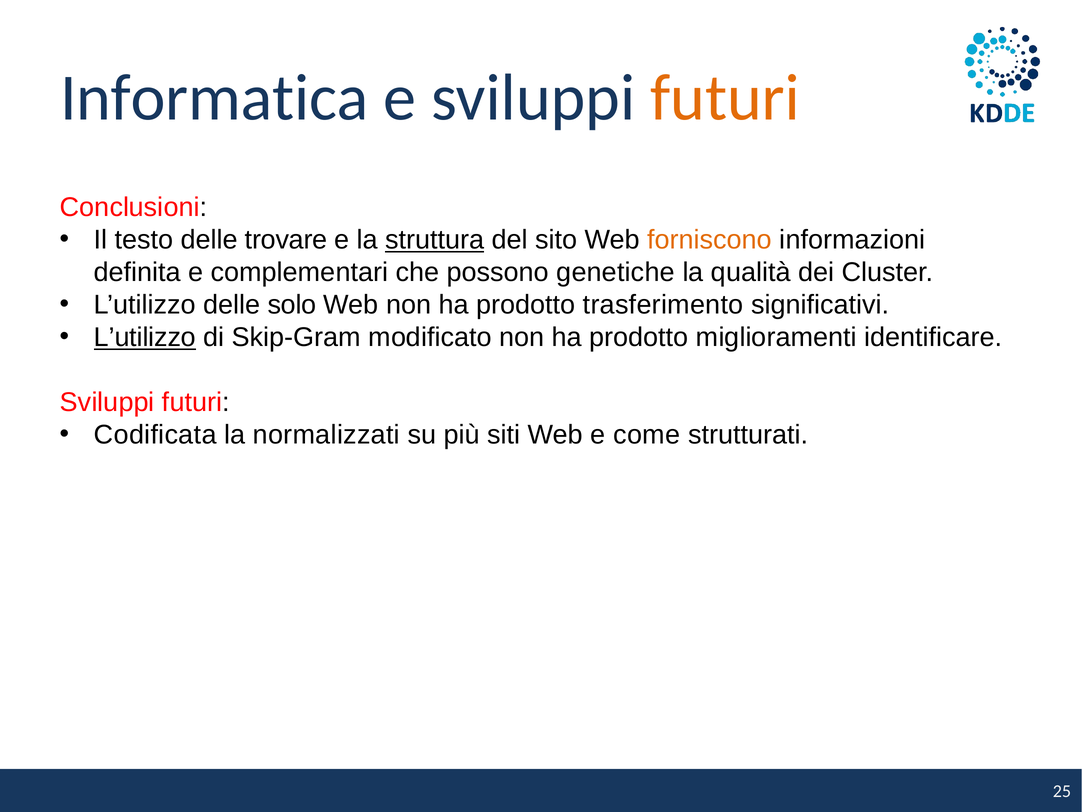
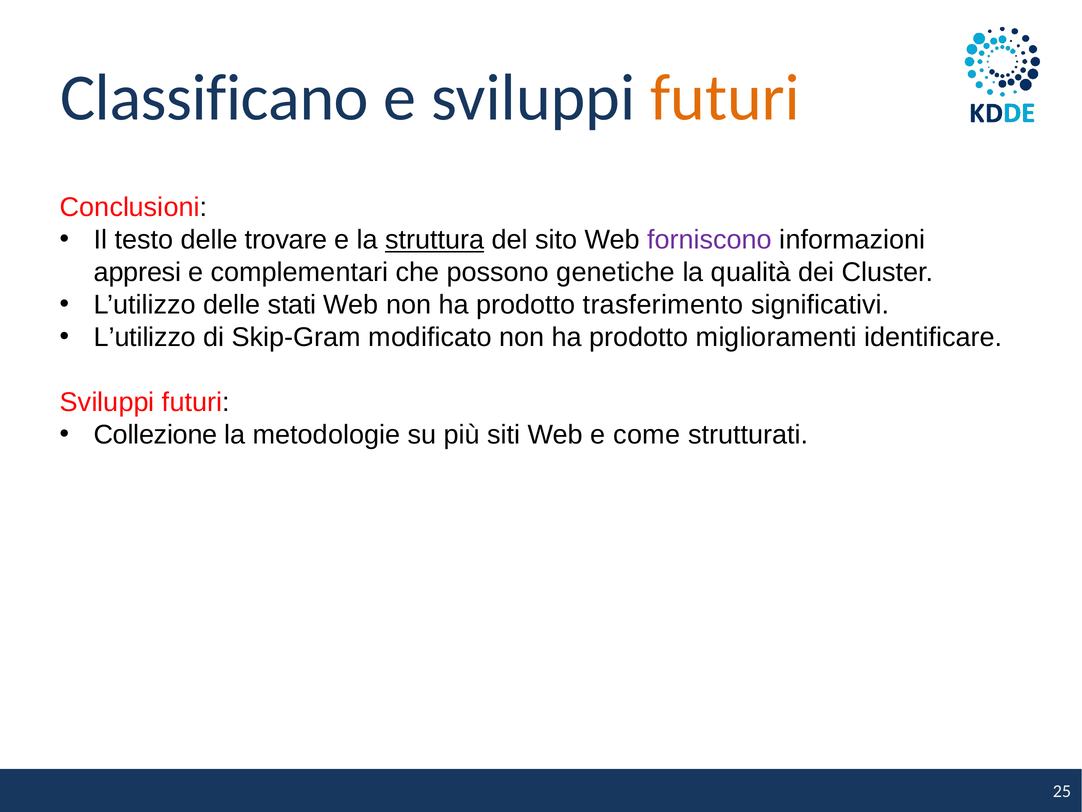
Informatica: Informatica -> Classificano (214, 98)
forniscono colour: orange -> purple (710, 240)
definita: definita -> appresi (137, 272)
solo: solo -> stati (292, 305)
L’utilizzo underline: present -> none (145, 337)
Codificata: Codificata -> Collezione (156, 435)
normalizzati: normalizzati -> metodologie (327, 435)
